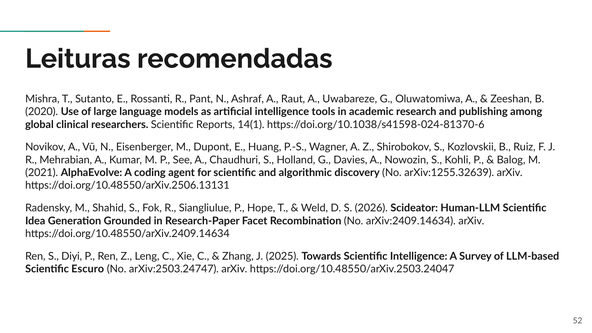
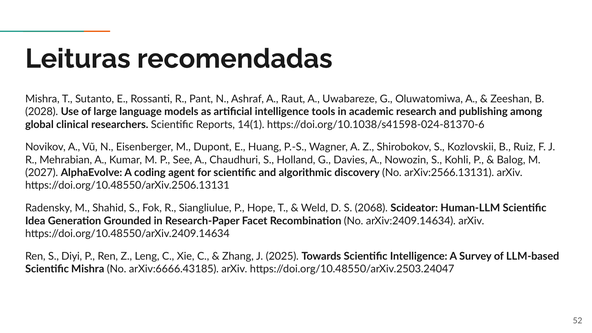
2020: 2020 -> 2028 (42, 112)
2021: 2021 -> 2027 (42, 173)
arXiv:1255.32639: arXiv:1255.32639 -> arXiv:2566.13131 (449, 173)
2026: 2026 -> 2068 (371, 208)
Scientific Escuro: Escuro -> Mishra (88, 269)
arXiv:2503.24747: arXiv:2503.24747 -> arXiv:6666.43185 (174, 269)
